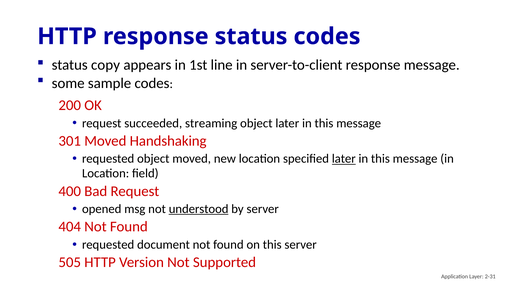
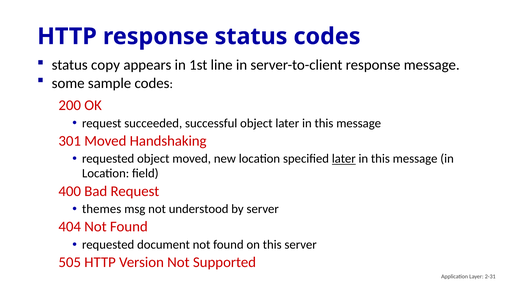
streaming: streaming -> successful (211, 123)
opened: opened -> themes (102, 209)
understood underline: present -> none (199, 209)
